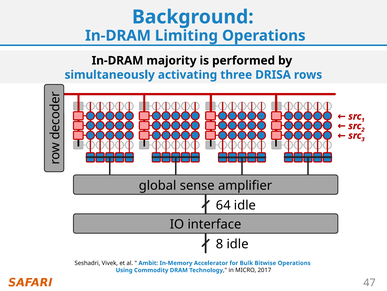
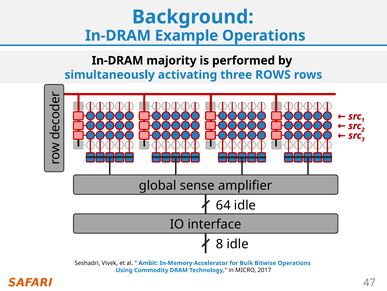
Limiting: Limiting -> Example (187, 36)
three DRISA: DRISA -> ROWS (273, 75)
